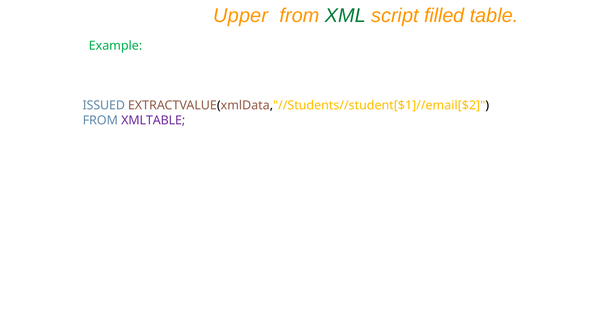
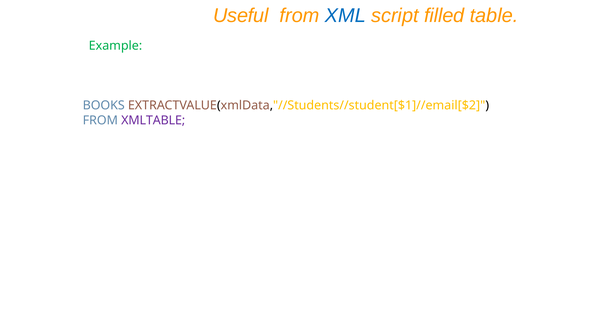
Upper: Upper -> Useful (241, 16)
XML colour: green -> blue (345, 16)
ISSUED: ISSUED -> BOOKS (104, 105)
